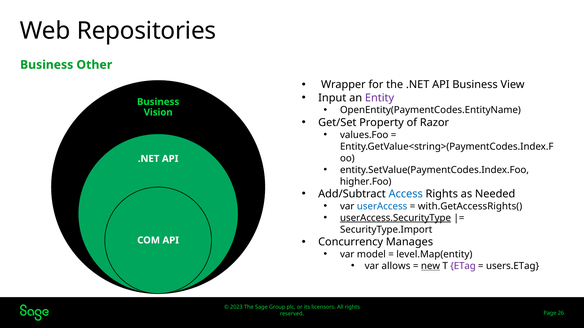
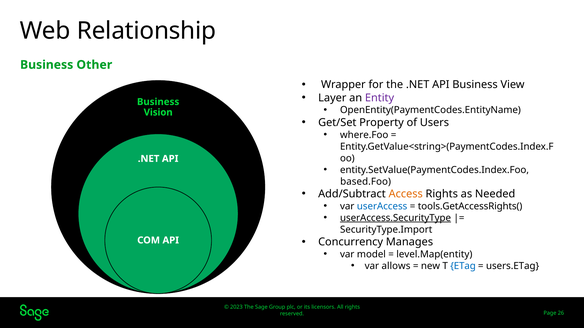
Repositories: Repositories -> Relationship (146, 31)
Input: Input -> Layer (332, 98)
Razor: Razor -> Users (434, 123)
values.Foo: values.Foo -> where.Foo (364, 135)
higher.Foo: higher.Foo -> based.Foo (366, 182)
Access colour: blue -> orange (406, 194)
with.GetAccessRights(: with.GetAccessRights( -> tools.GetAccessRights( (470, 207)
new underline: present -> none (430, 266)
ETag colour: purple -> blue (463, 266)
